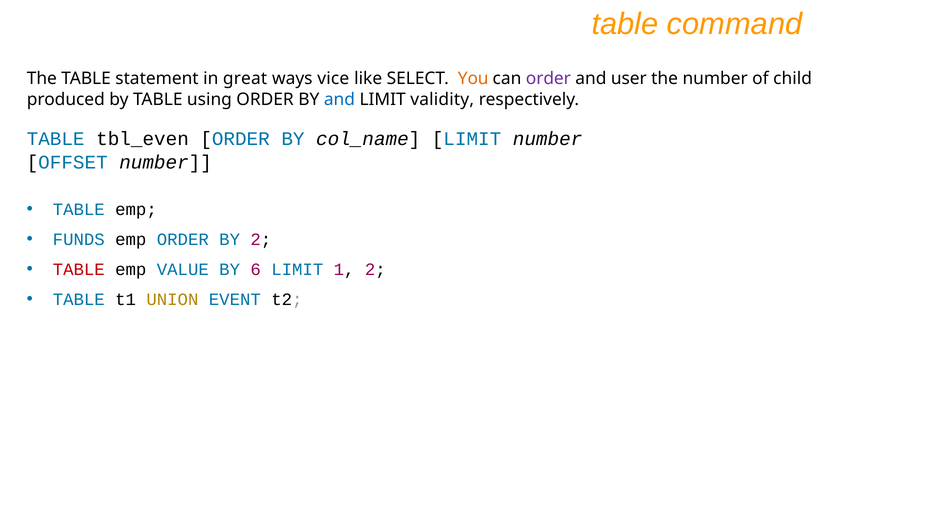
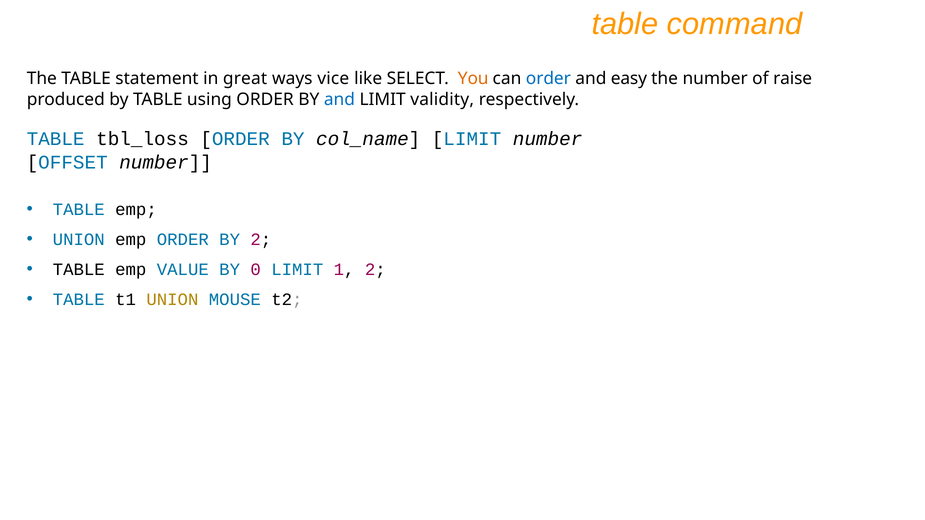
order colour: purple -> blue (548, 79)
user: user -> easy (629, 79)
child: child -> raise (793, 79)
tbl_even: tbl_even -> tbl_loss (142, 139)
FUNDS: FUNDS -> UNION (79, 240)
TABLE colour: red -> black (79, 270)
6: 6 -> 0 (256, 270)
EVENT: EVENT -> MOUSE (235, 300)
